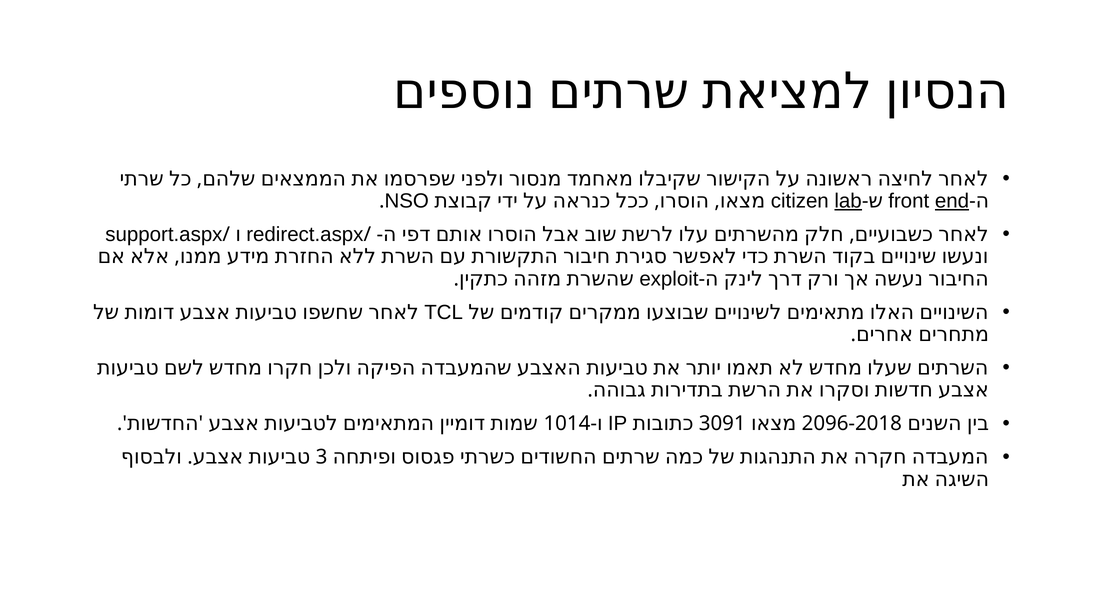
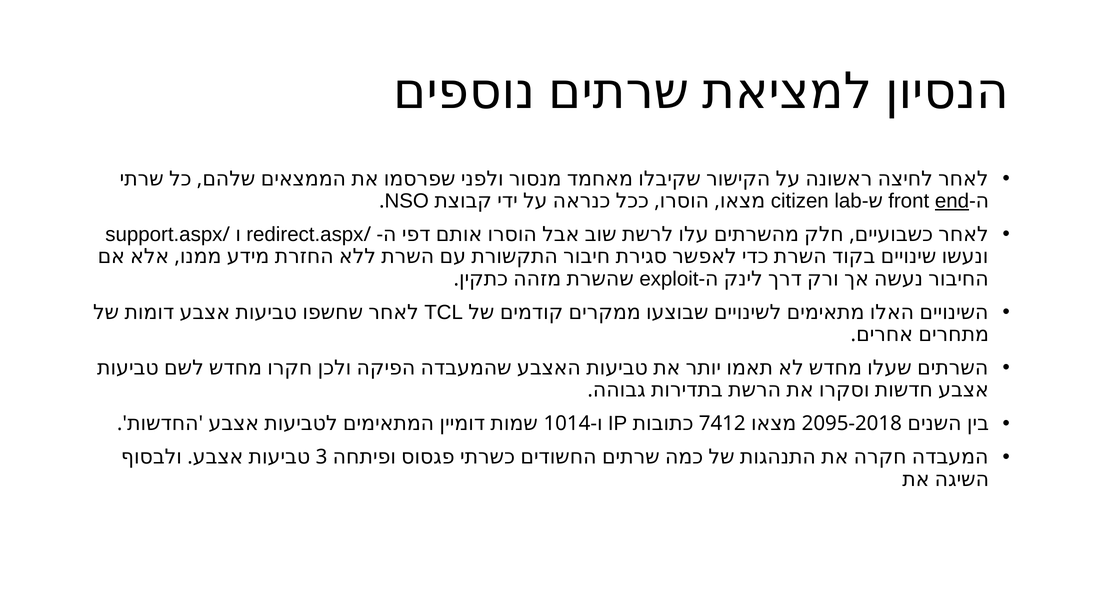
lab underline: present -> none (848, 201)
3091: 3091 -> 7412 (722, 424)
2096-2018: 2096-2018 -> 2095-2018 (852, 424)
